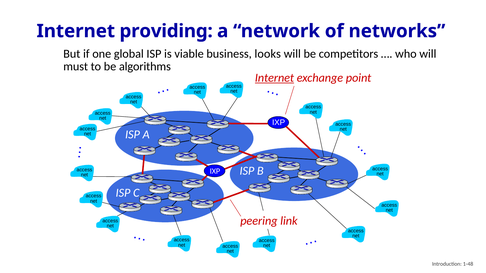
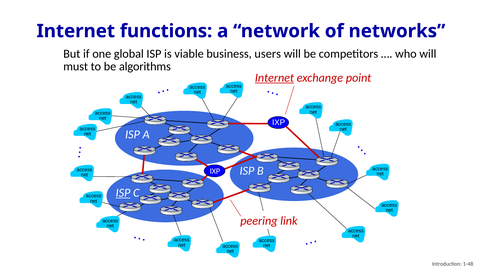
providing: providing -> functions (166, 31)
looks: looks -> users (268, 54)
ISP underline: none -> present (123, 193)
